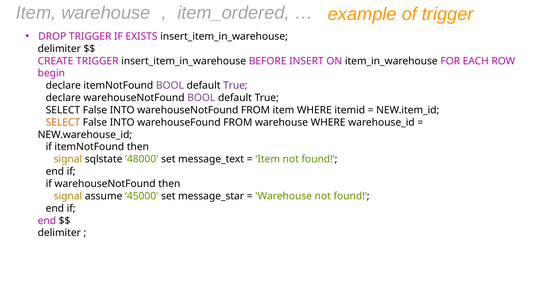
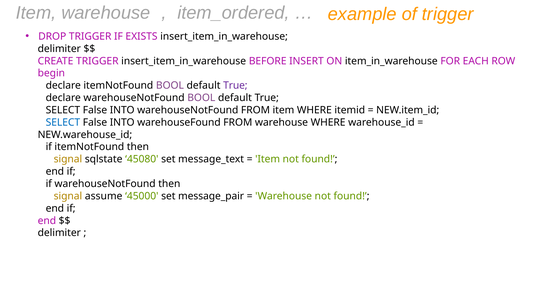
SELECT colour: orange -> blue (63, 122)
48000: 48000 -> 45080 (142, 159)
message_star: message_star -> message_pair (211, 196)
